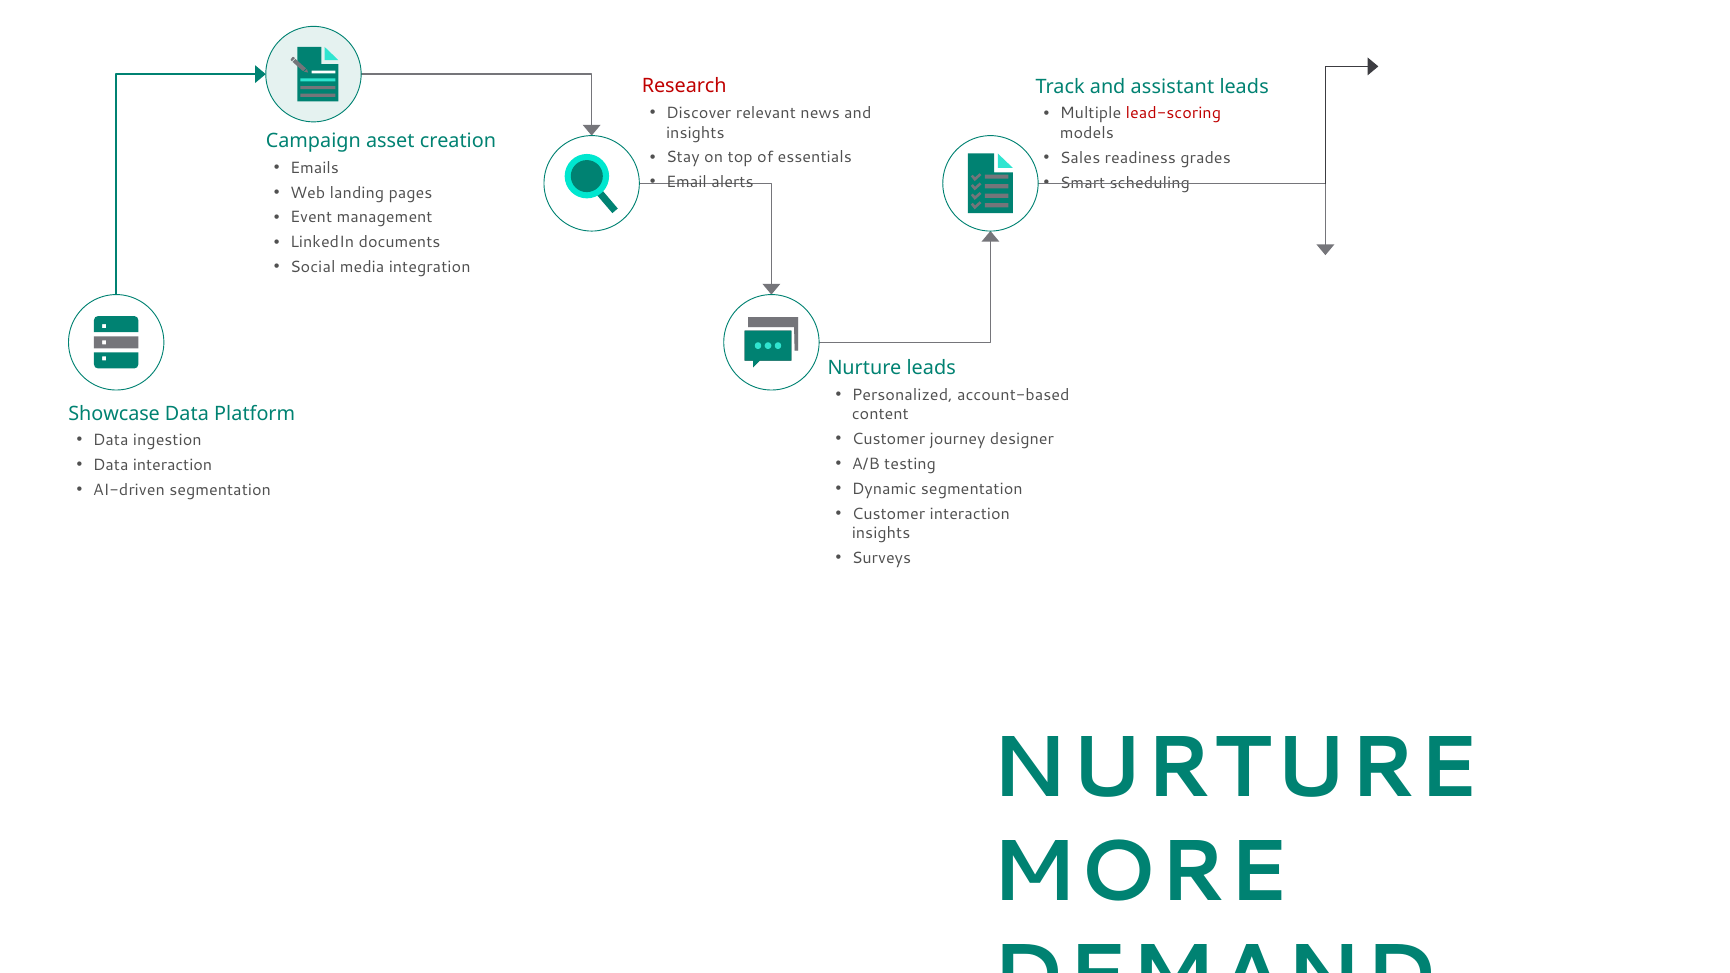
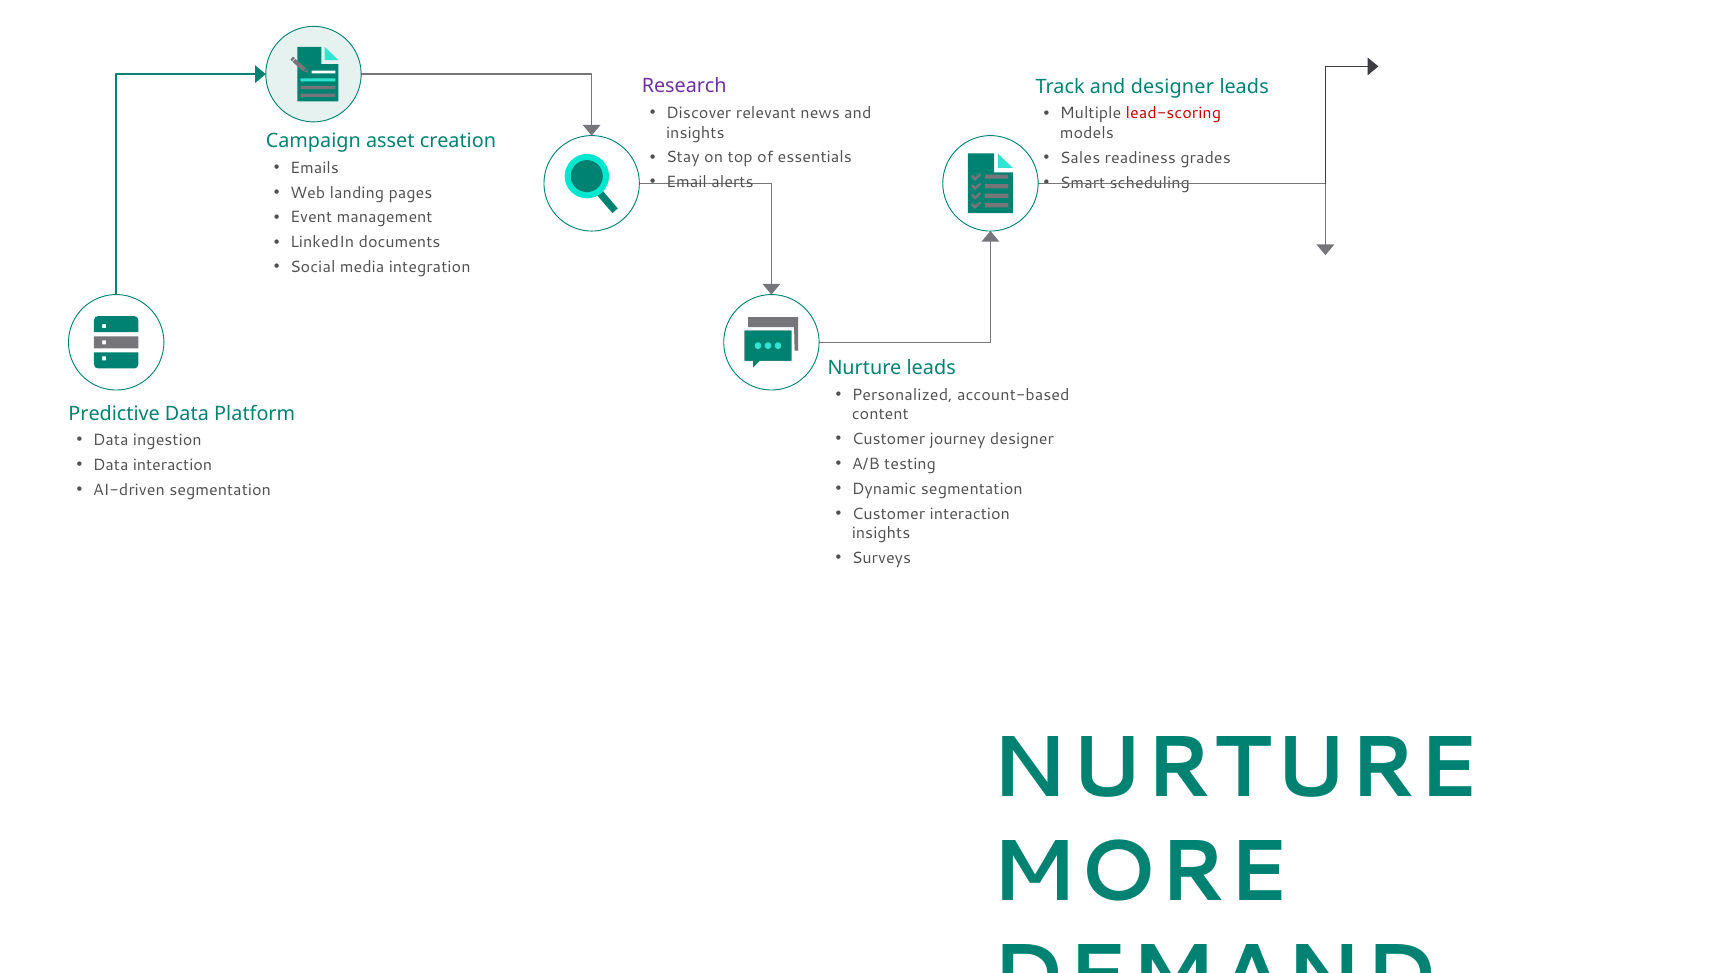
Research colour: red -> purple (684, 86)
and assistant: assistant -> designer (1172, 87)
Showcase: Showcase -> Predictive (114, 414)
